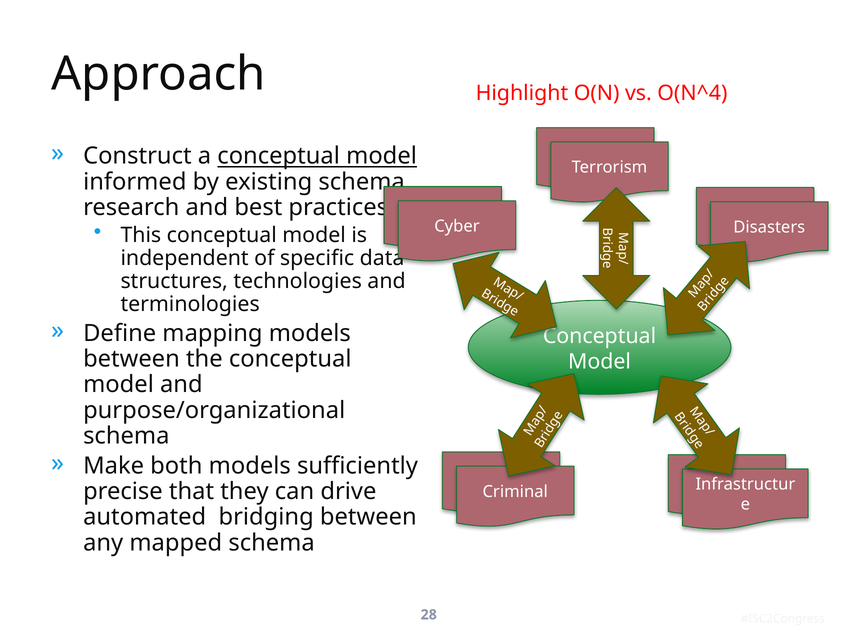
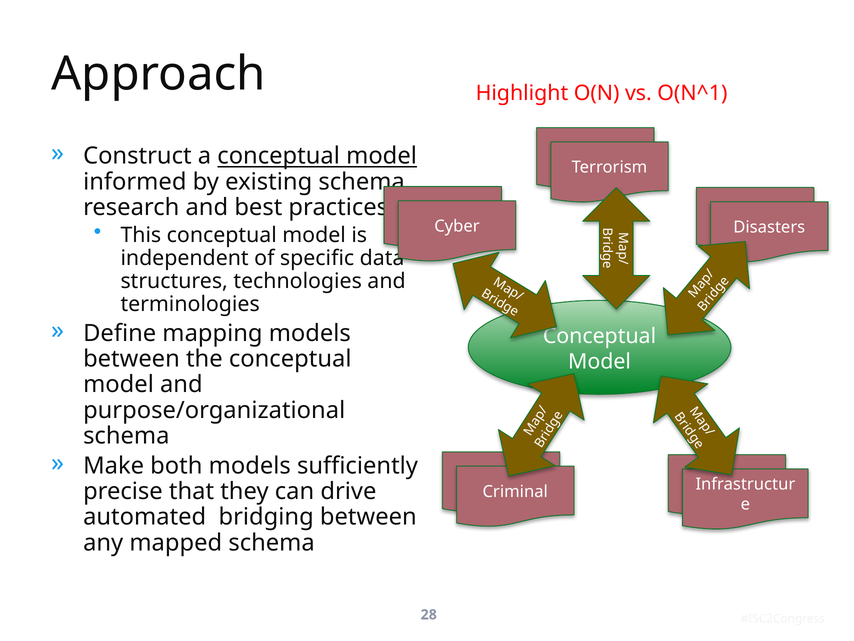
O(N^4: O(N^4 -> O(N^1 (692, 93)
